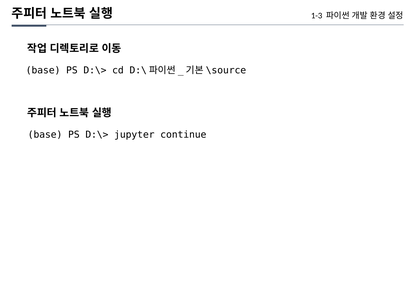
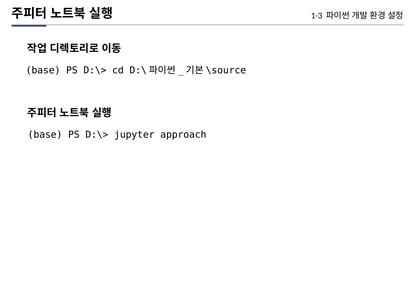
continue: continue -> approach (183, 135)
